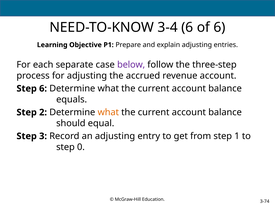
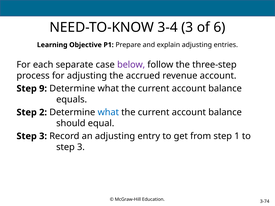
3-4 6: 6 -> 3 (187, 27)
Step 6: 6 -> 9 (43, 89)
what colour: orange -> blue (108, 112)
0: 0 -> 3 (81, 147)
